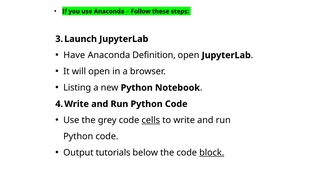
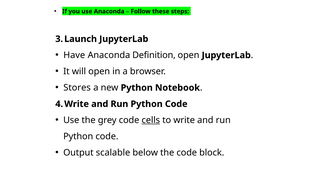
Listing: Listing -> Stores (77, 88)
tutorials: tutorials -> scalable (113, 153)
block underline: present -> none (212, 153)
